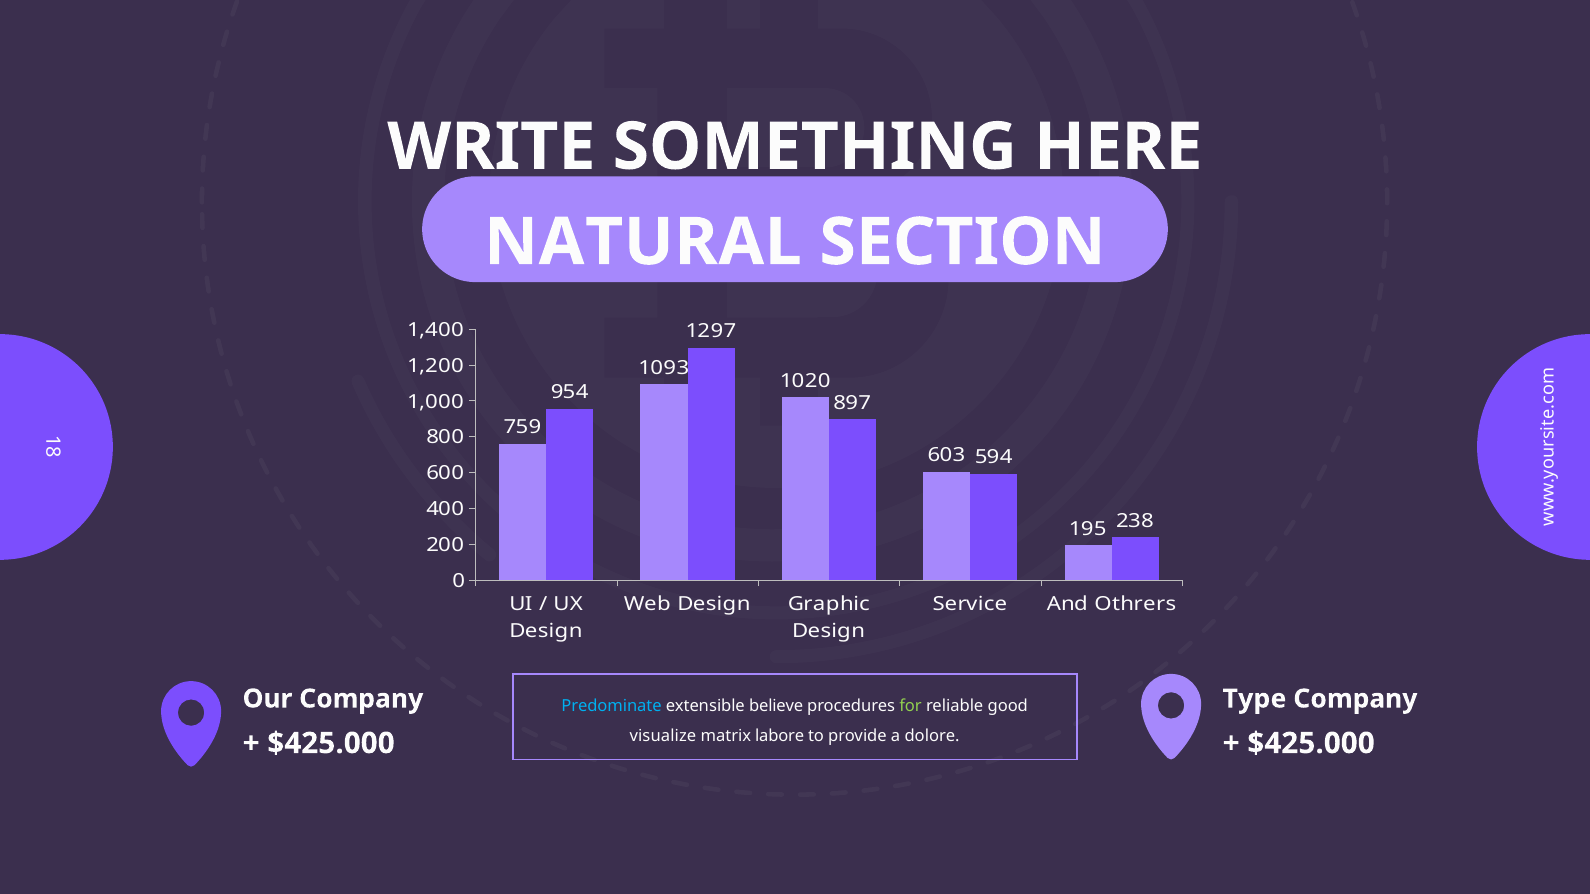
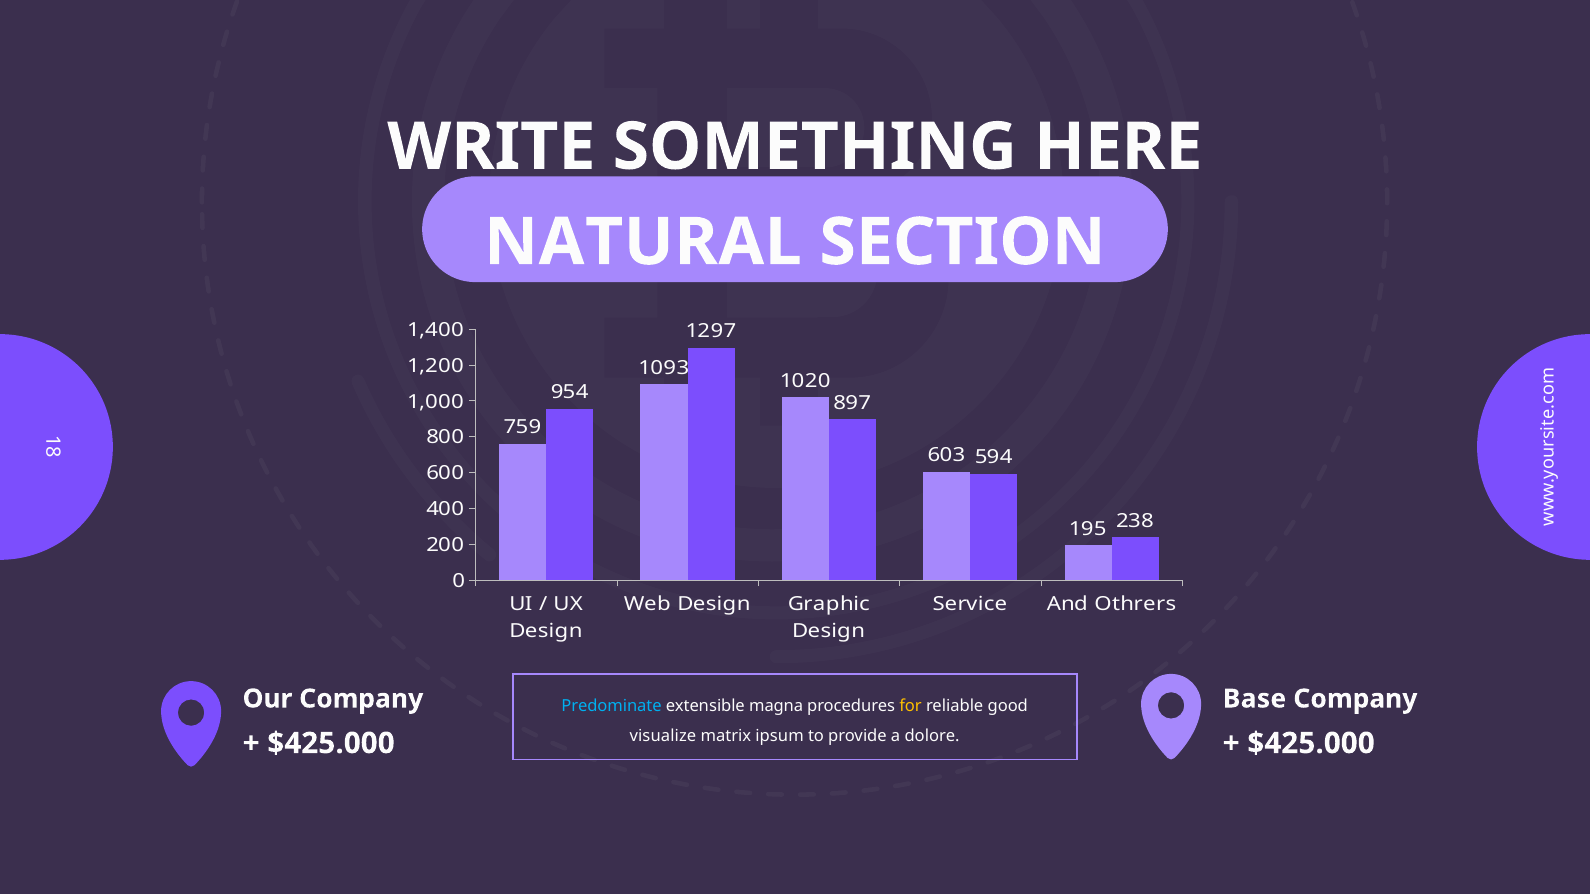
Type: Type -> Base (1254, 699)
believe: believe -> magna (776, 707)
for colour: light green -> yellow (911, 707)
labore: labore -> ipsum (780, 736)
